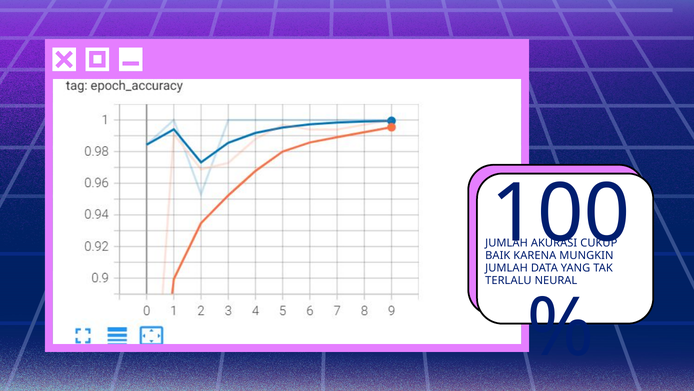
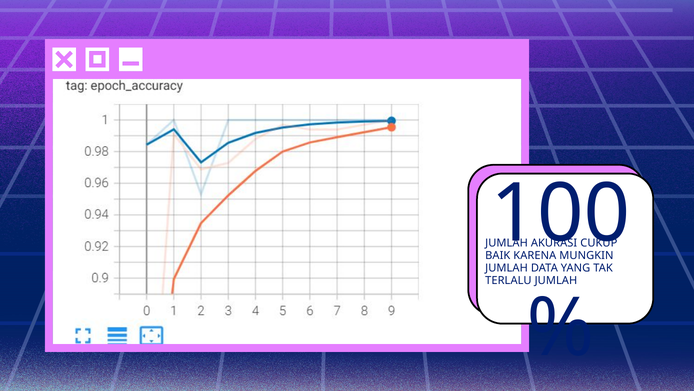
TERLALU NEURAL: NEURAL -> JUMLAH (556, 280)
